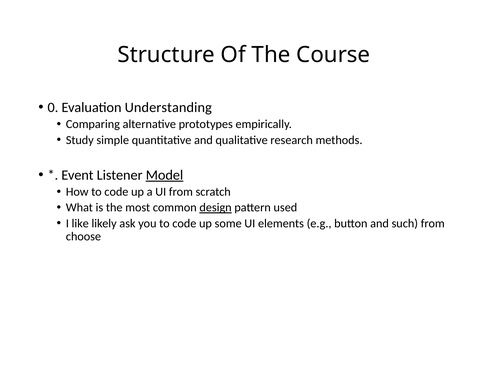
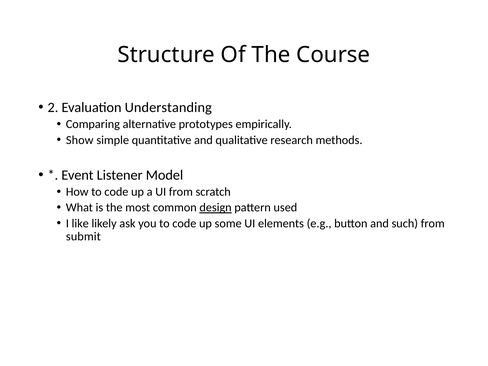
0: 0 -> 2 (53, 107)
Study: Study -> Show (80, 140)
Model underline: present -> none (164, 175)
choose: choose -> submit (83, 236)
